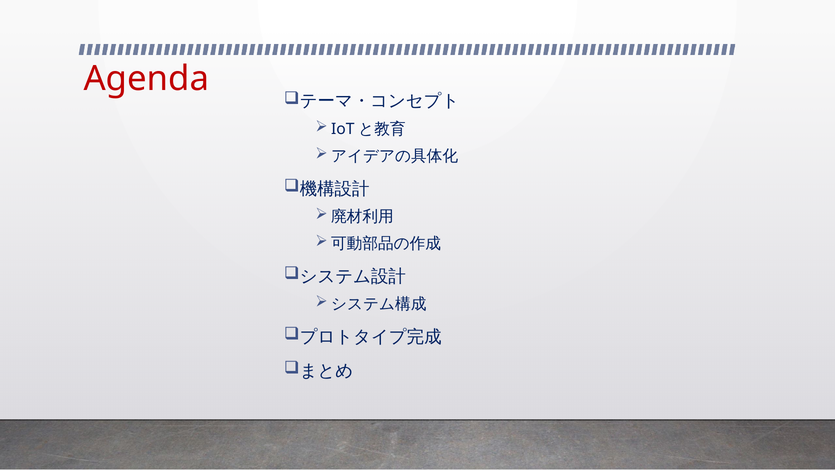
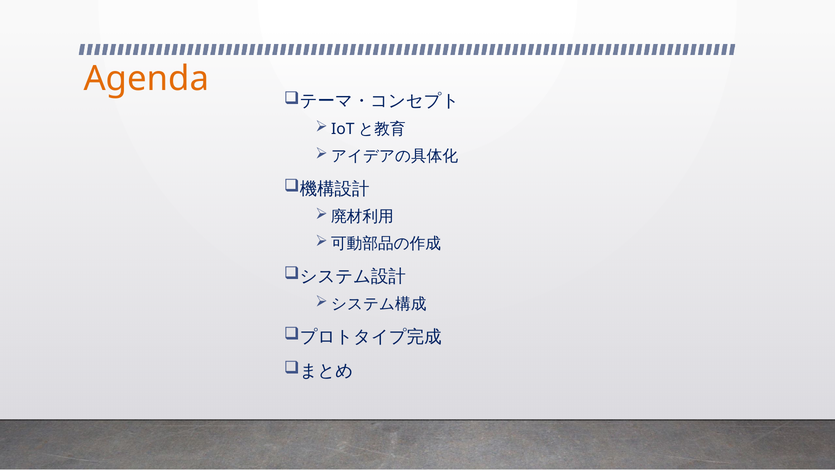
Agenda colour: red -> orange (146, 79)
